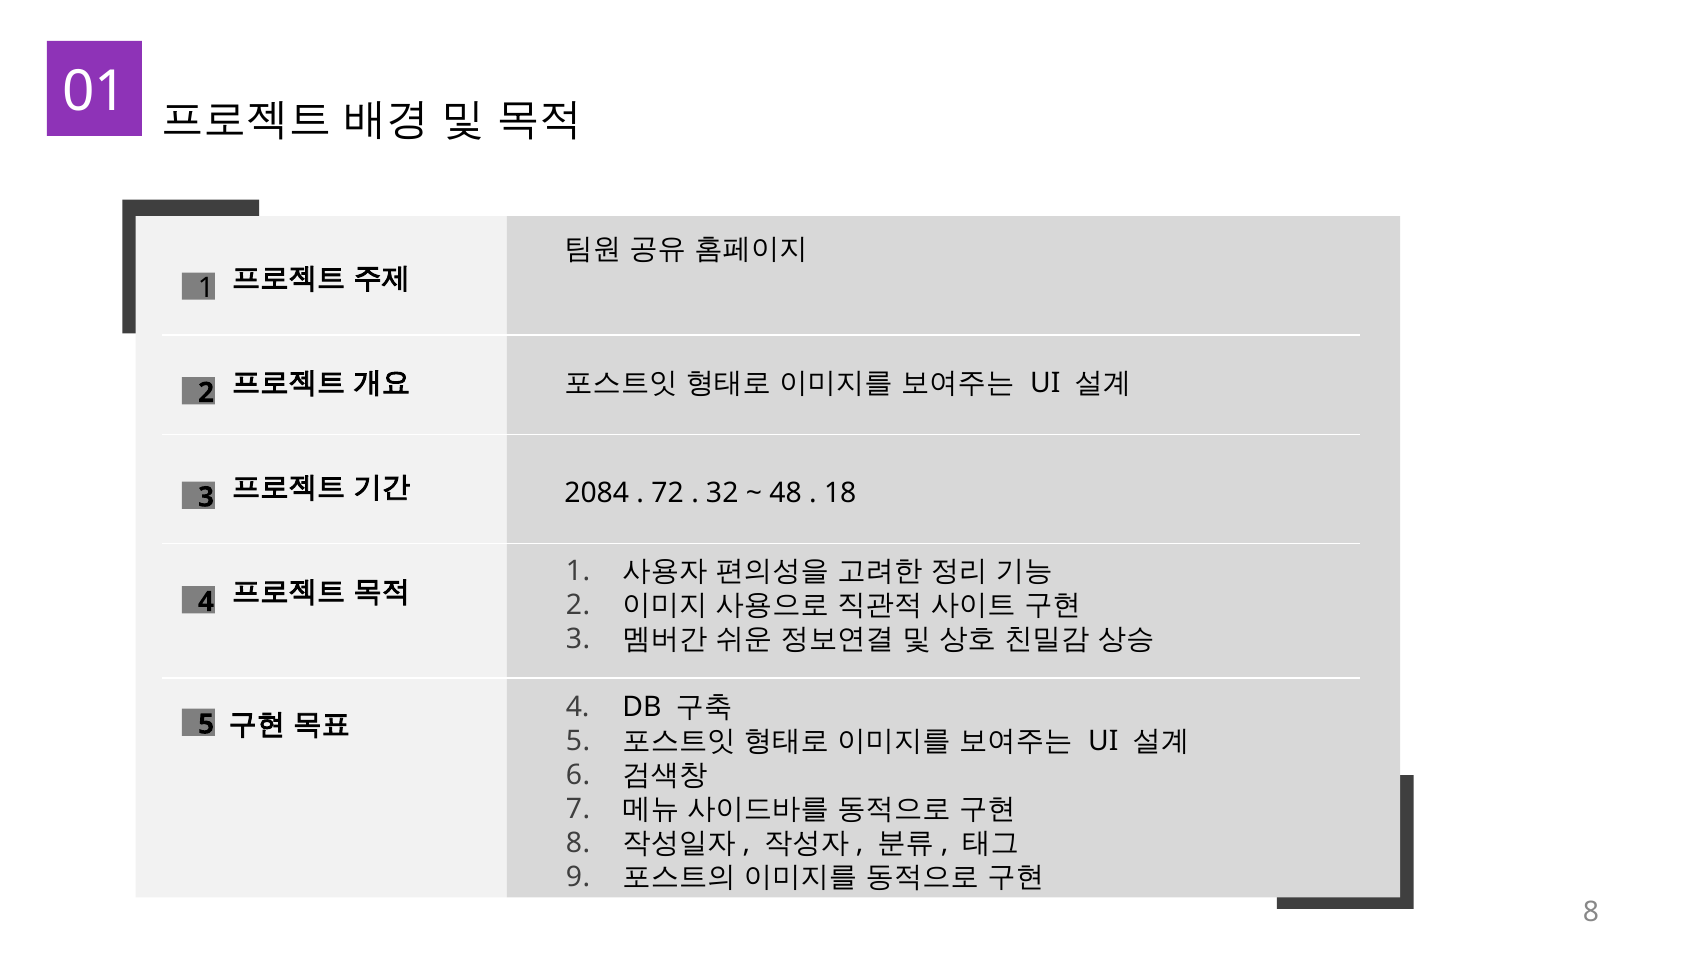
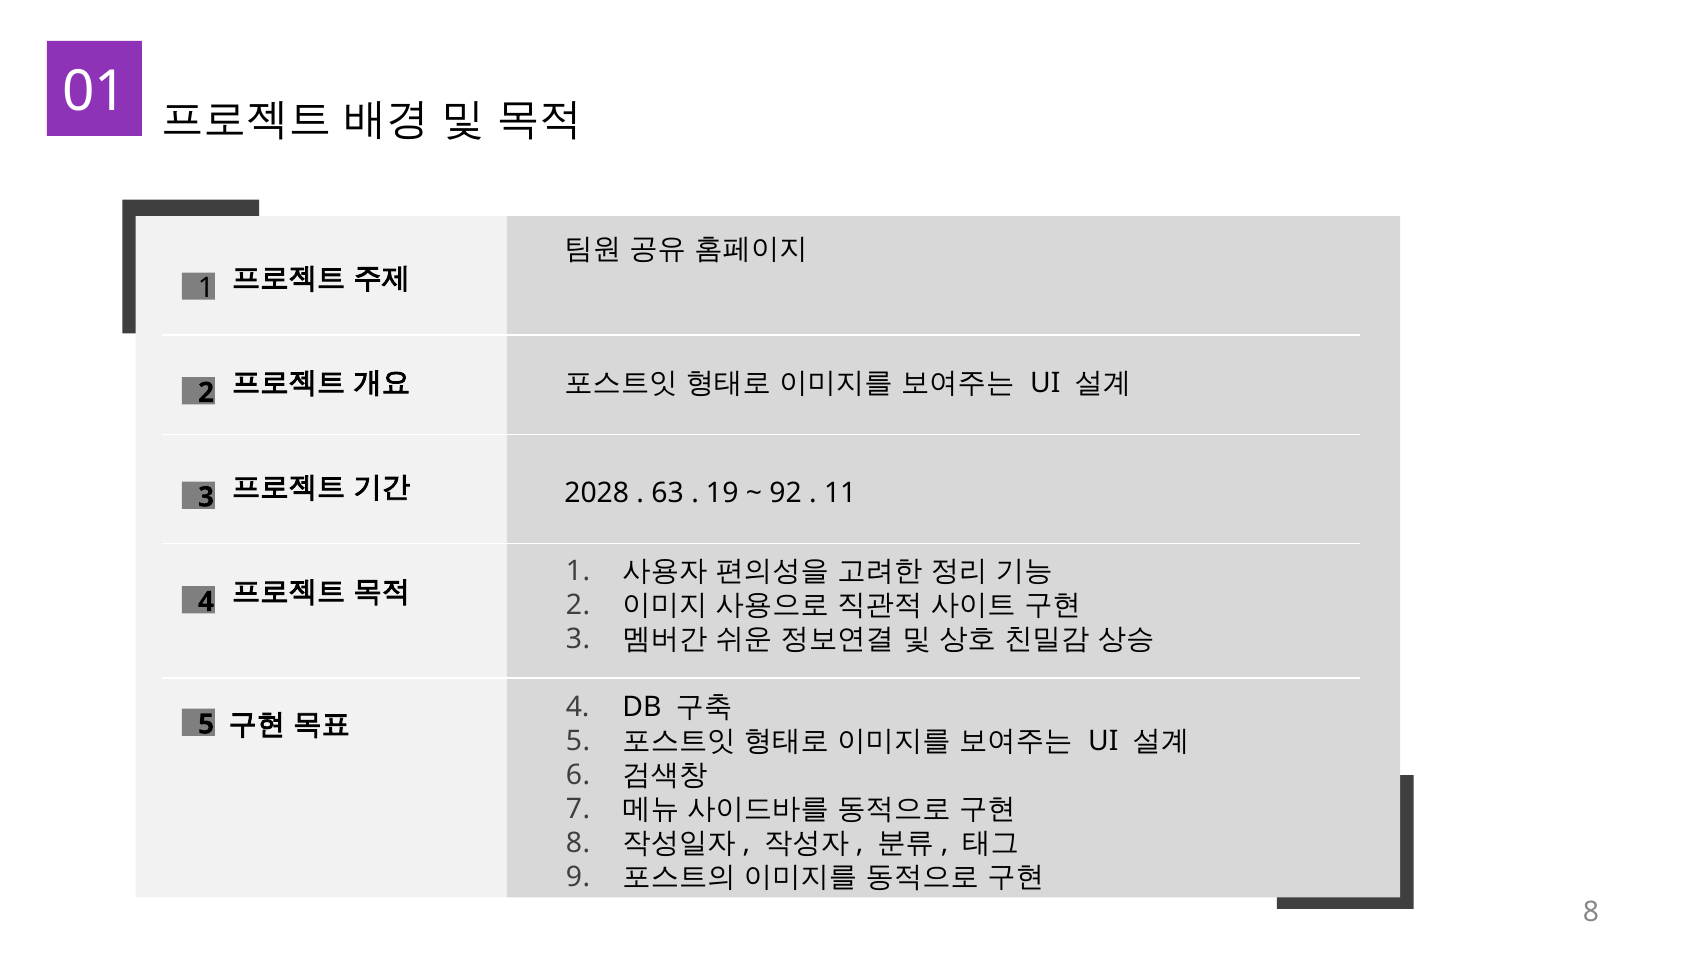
2084: 2084 -> 2028 (597, 493)
72: 72 -> 63 (668, 493)
32: 32 -> 19 (722, 493)
48: 48 -> 92 (786, 493)
18: 18 -> 11 (840, 493)
